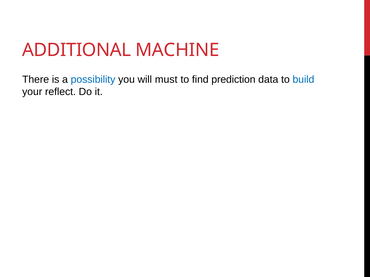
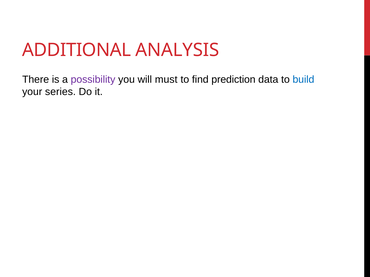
MACHINE: MACHINE -> ANALYSIS (177, 50)
possibility colour: blue -> purple (93, 80)
reflect: reflect -> series (60, 92)
